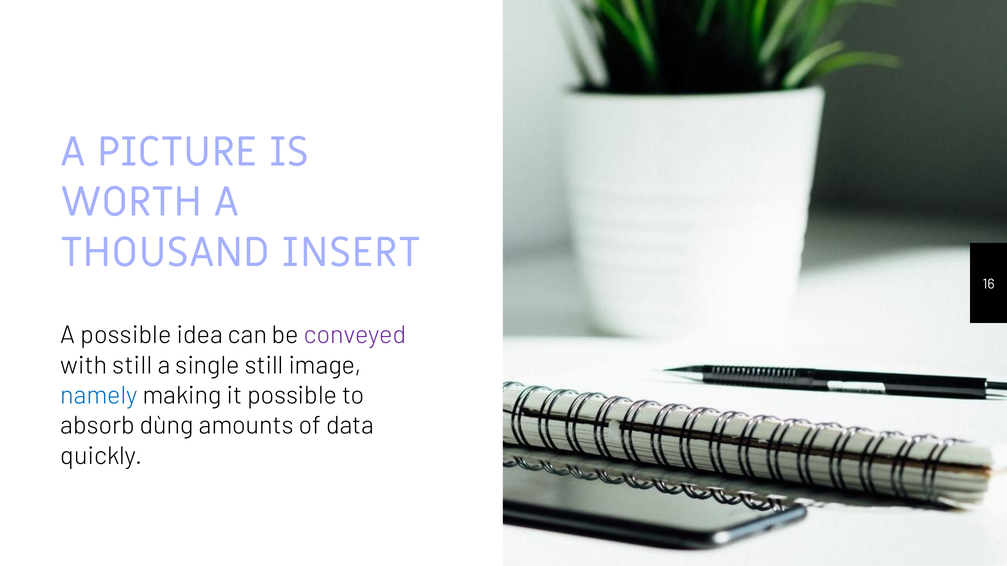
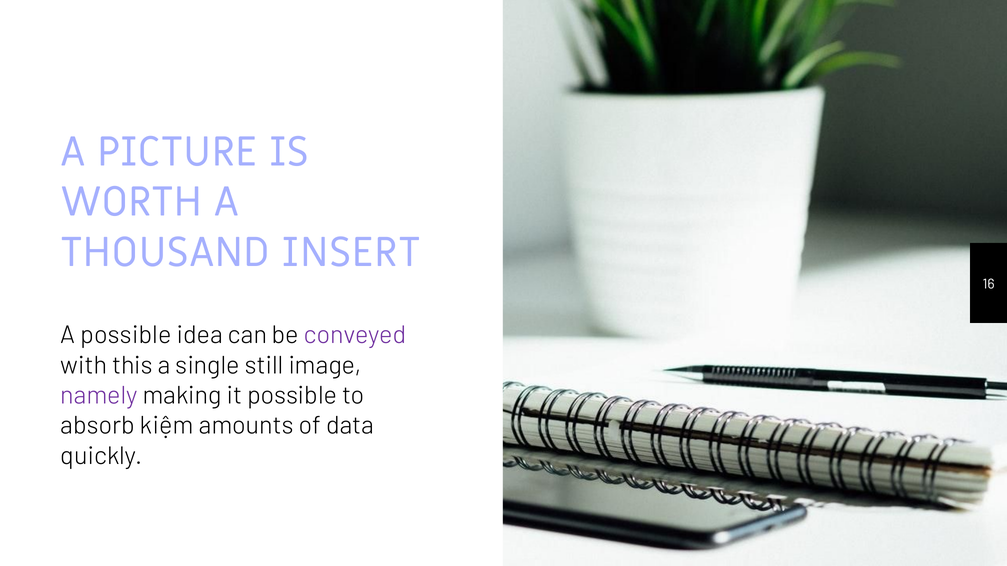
with still: still -> this (132, 366)
namely colour: blue -> purple (99, 396)
dùng: dùng -> kiệm (167, 426)
